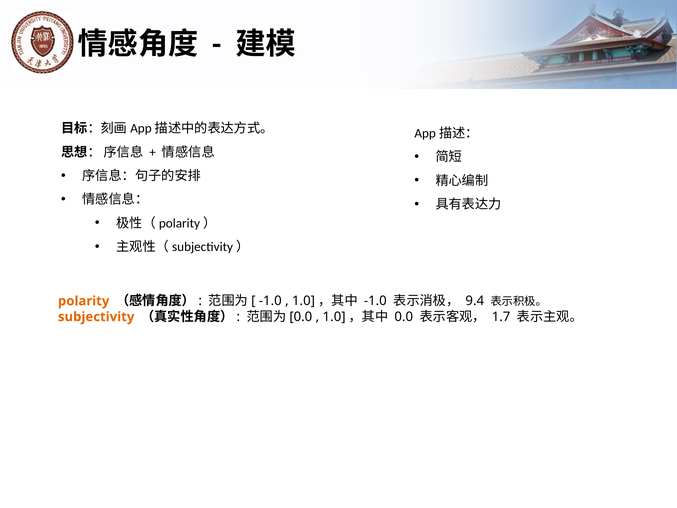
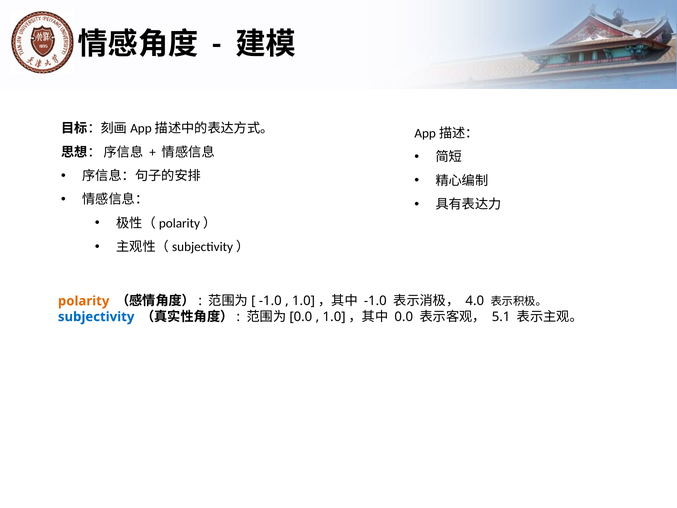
9.4: 9.4 -> 4.0 (475, 301)
subjectivity colour: orange -> blue (96, 317)
1.7: 1.7 -> 5.1 (501, 317)
